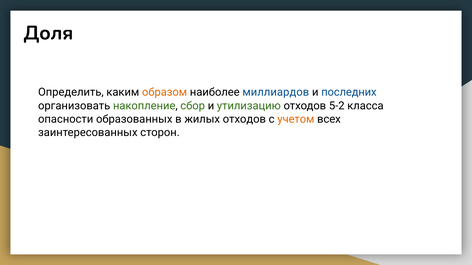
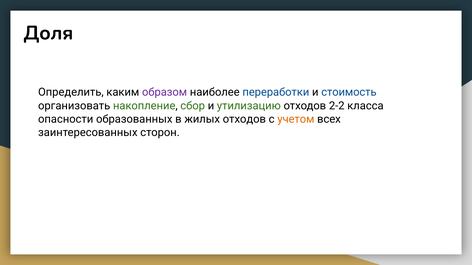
образом colour: orange -> purple (165, 93)
миллиардов: миллиардов -> переработки (276, 93)
последних: последних -> стоимость (349, 93)
5-2: 5-2 -> 2-2 (337, 106)
